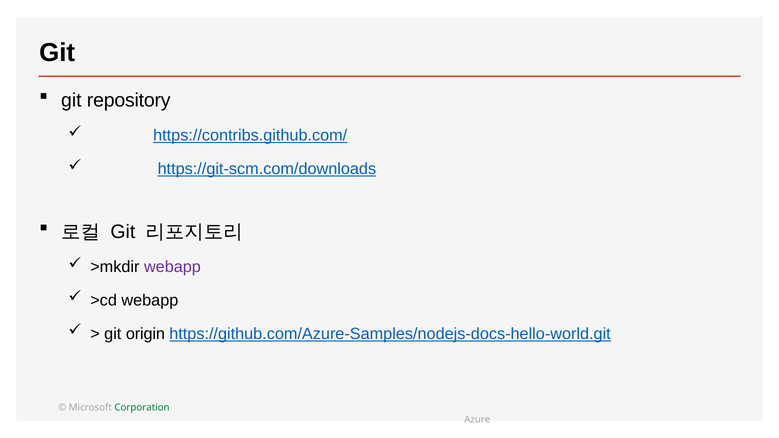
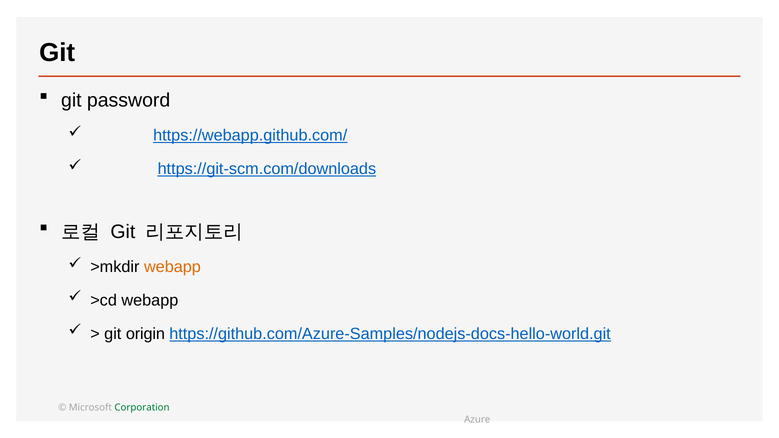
repository: repository -> password (129, 100)
https://contribs.github.com/: https://contribs.github.com/ -> https://webapp.github.com/ (250, 136)
webapp colour: purple -> orange (172, 267)
